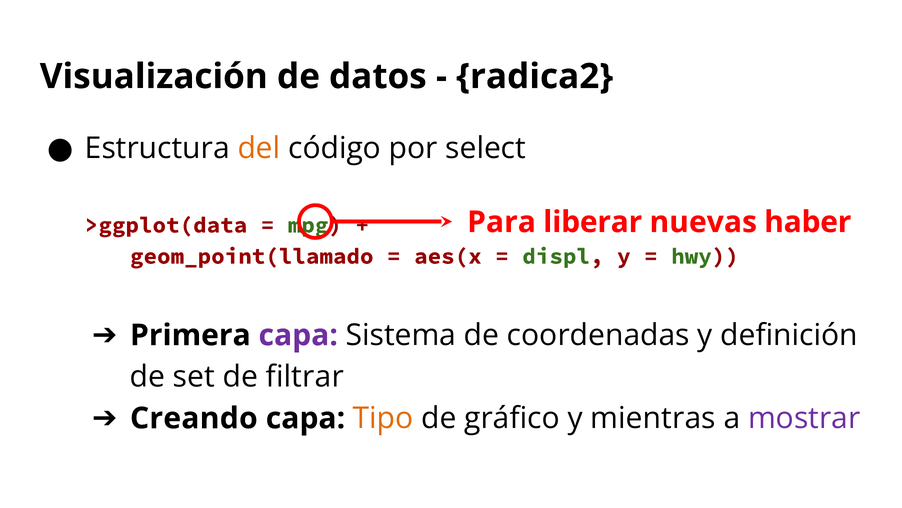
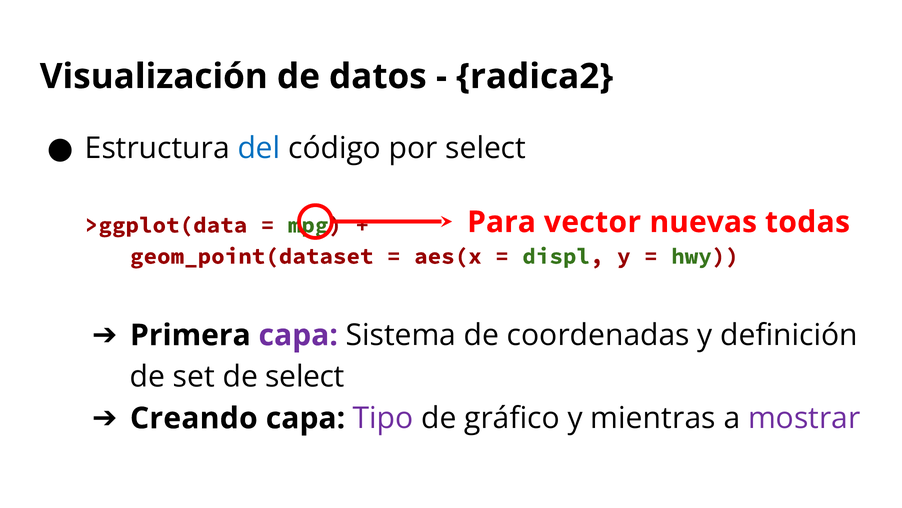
del colour: orange -> blue (259, 148)
liberar: liberar -> vector (592, 222)
haber: haber -> todas (807, 222)
geom_point(llamado: geom_point(llamado -> geom_point(dataset (252, 256)
de filtrar: filtrar -> select (305, 376)
Tipo colour: orange -> purple (383, 418)
